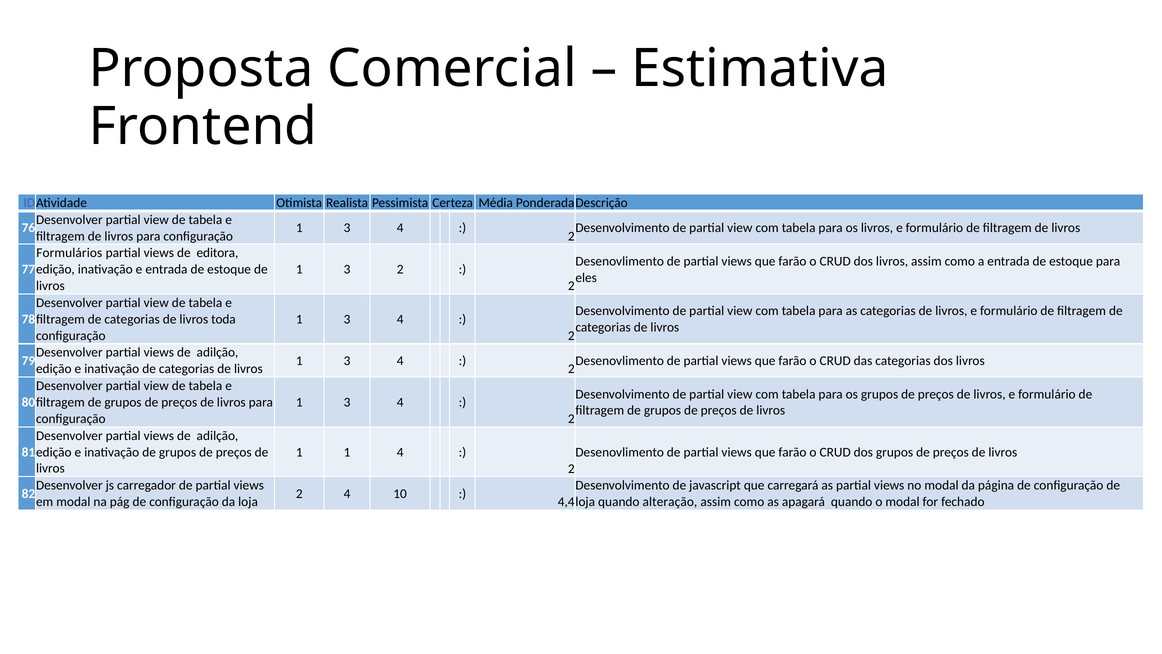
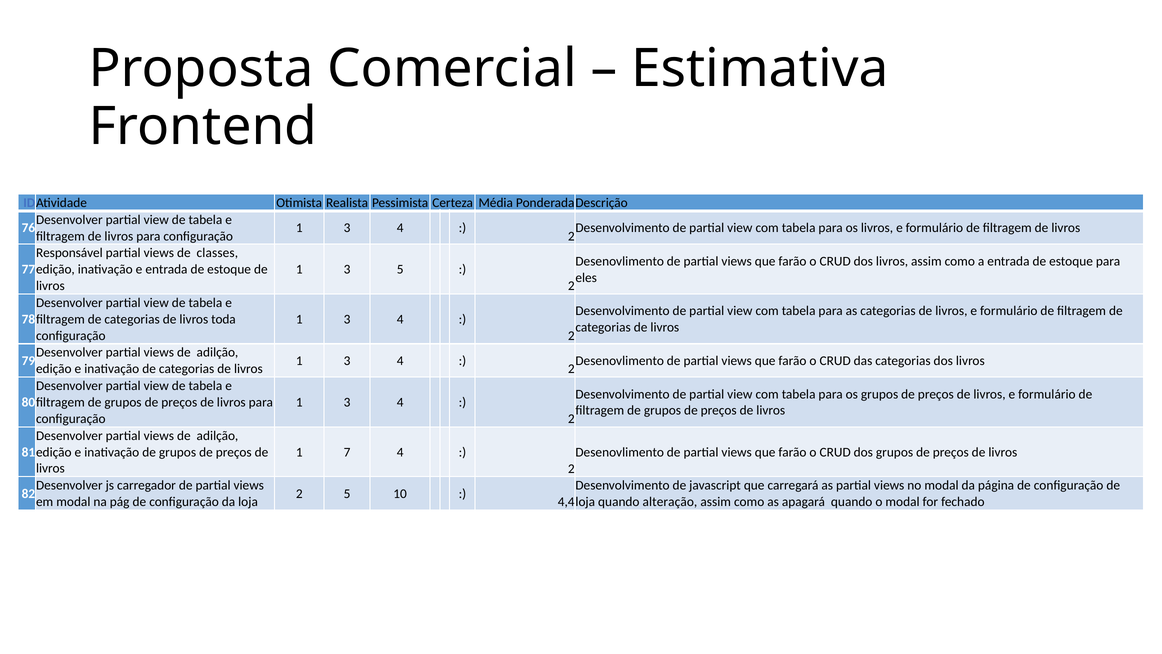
Formulários: Formulários -> Responsável (69, 253)
editora: editora -> classes (217, 253)
3 2: 2 -> 5 (400, 269)
1 1: 1 -> 7 (347, 452)
2 4: 4 -> 5 (347, 493)
